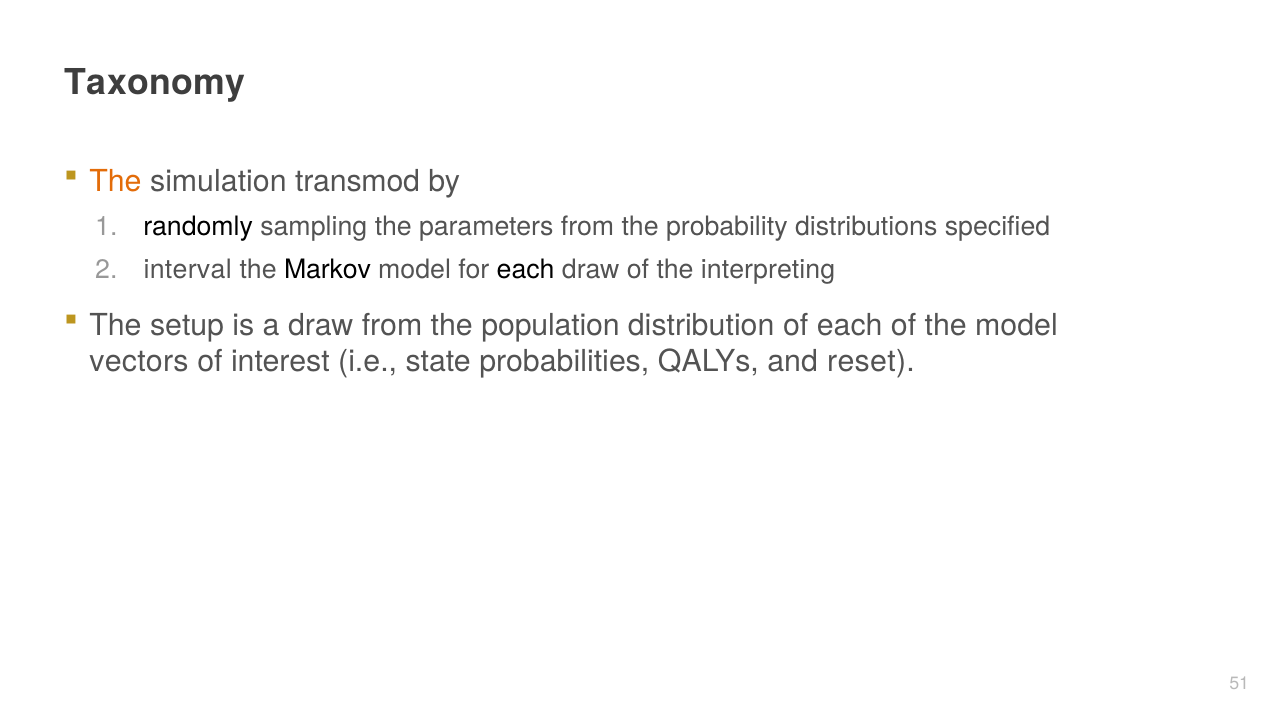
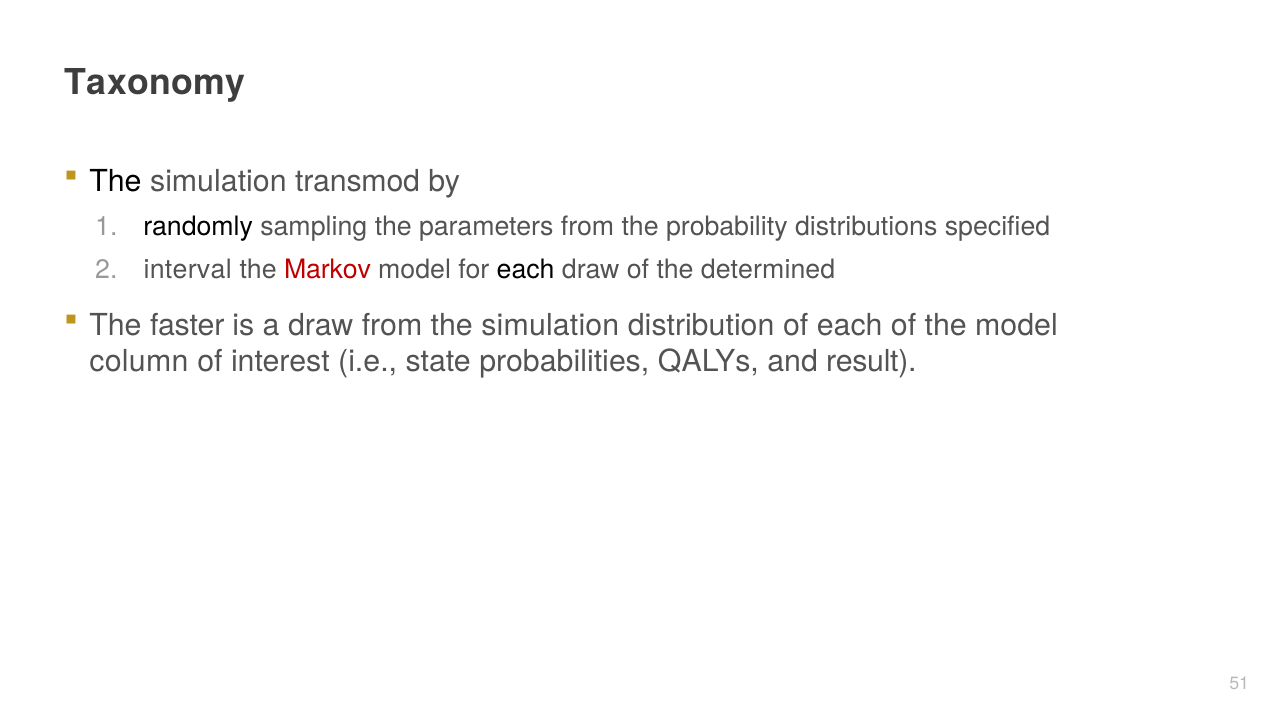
The colour: orange -> black (115, 182)
Markov colour: black -> red (328, 269)
interpreting: interpreting -> determined (768, 269)
setup: setup -> faster (187, 325)
from the population: population -> simulation (550, 325)
vectors: vectors -> column (139, 362)
reset: reset -> result (871, 362)
